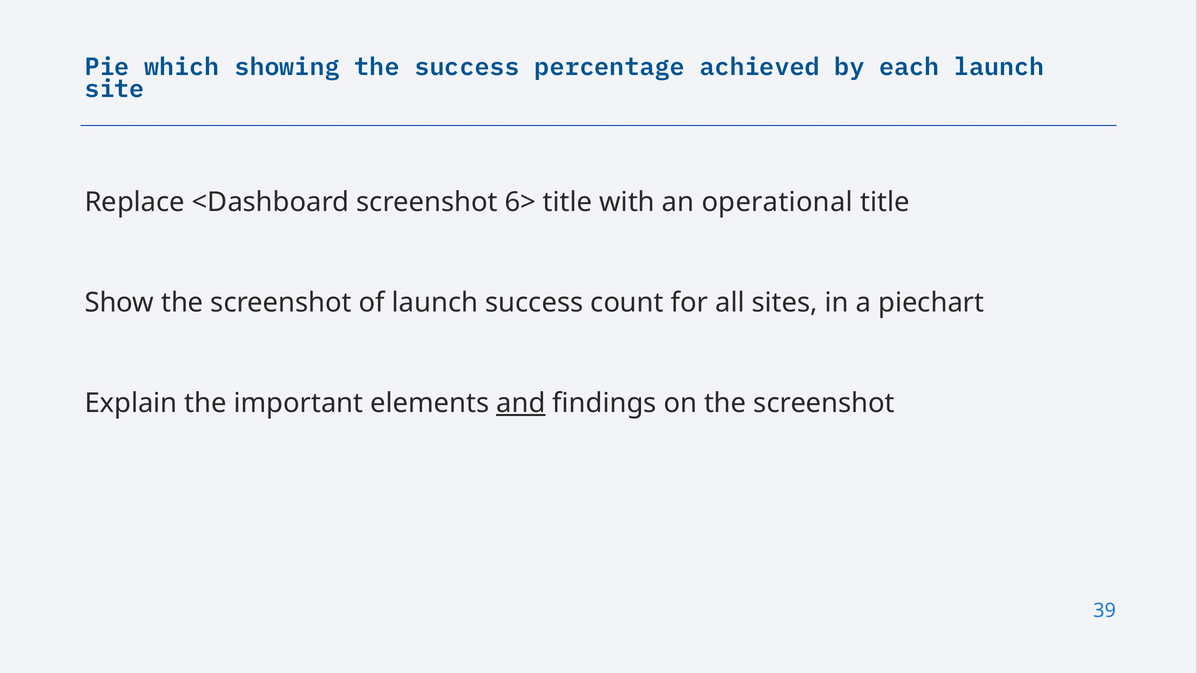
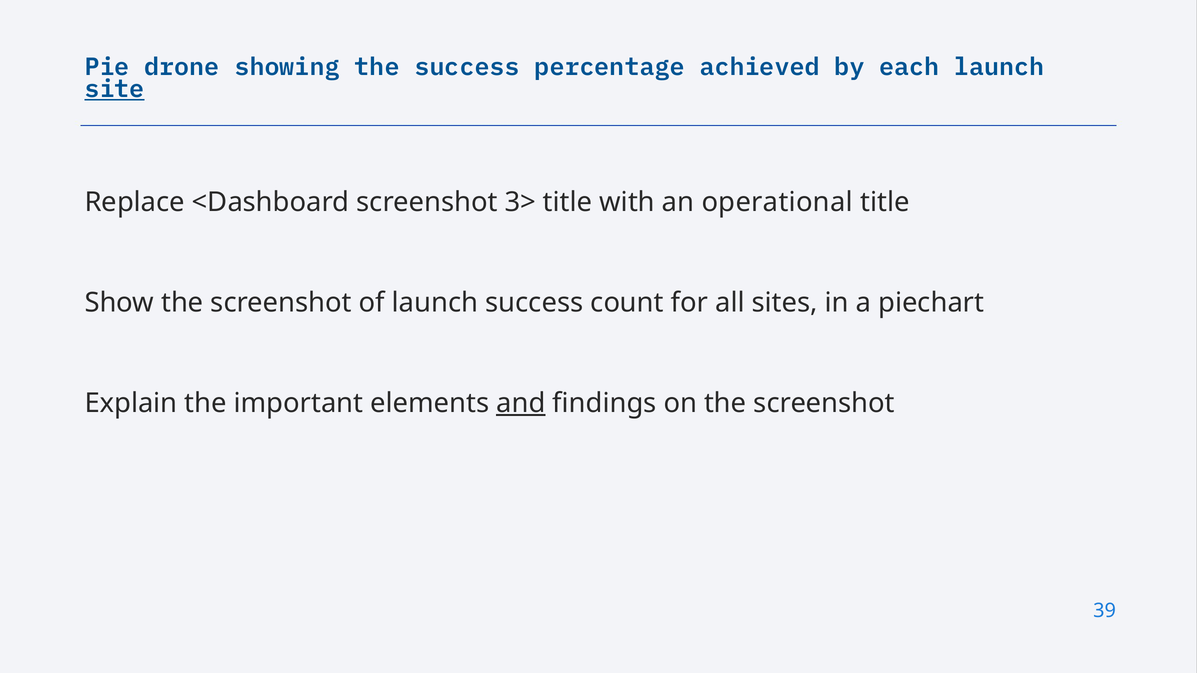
which: which -> drone (182, 67)
site underline: none -> present (114, 89)
6>: 6> -> 3> (520, 202)
